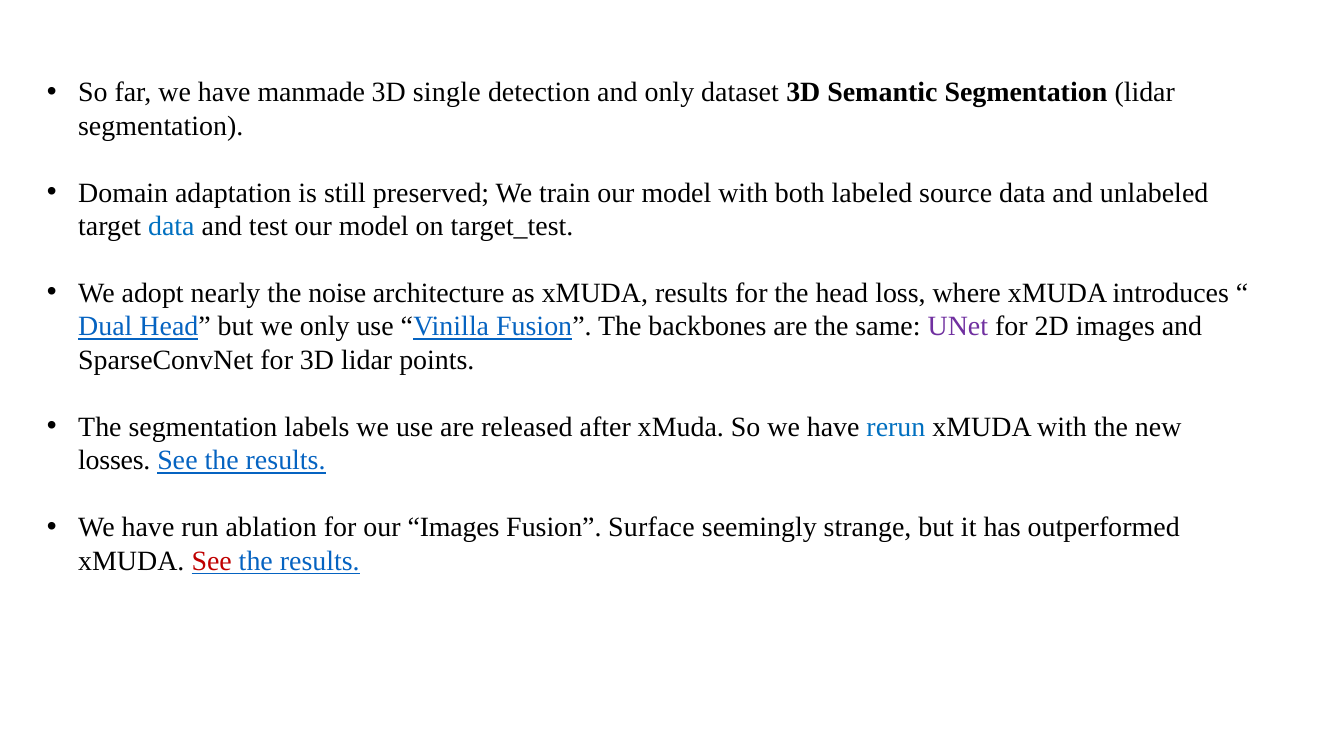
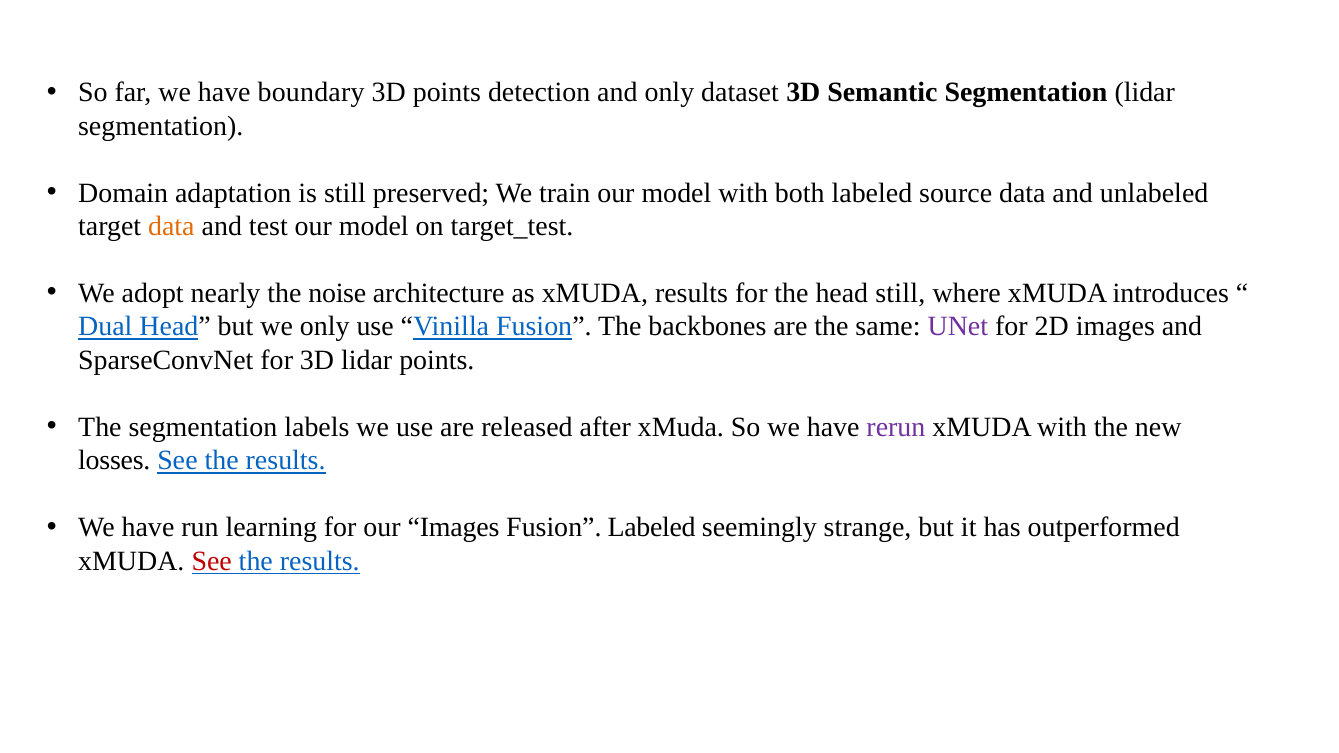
manmade: manmade -> boundary (311, 92)
3D single: single -> points (447, 92)
data colour: blue -> orange (171, 226)
head loss: loss -> still (900, 293)
rerun colour: blue -> purple (896, 427)
ablation: ablation -> learning (271, 528)
Fusion Surface: Surface -> Labeled (652, 528)
